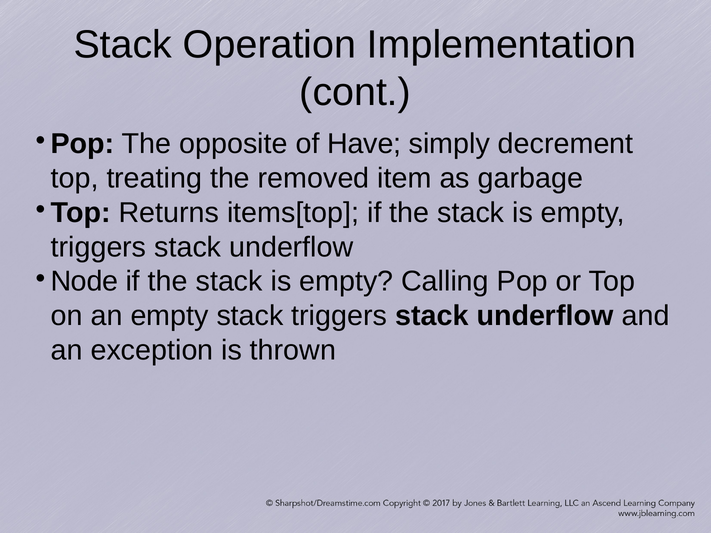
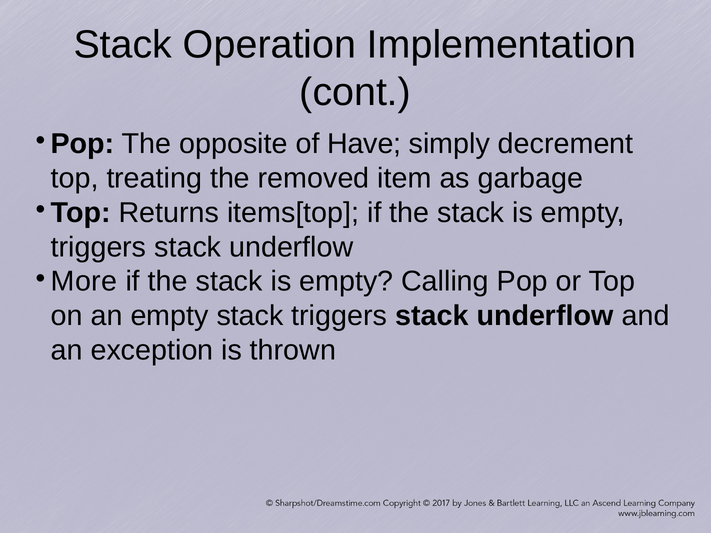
Node: Node -> More (84, 282)
